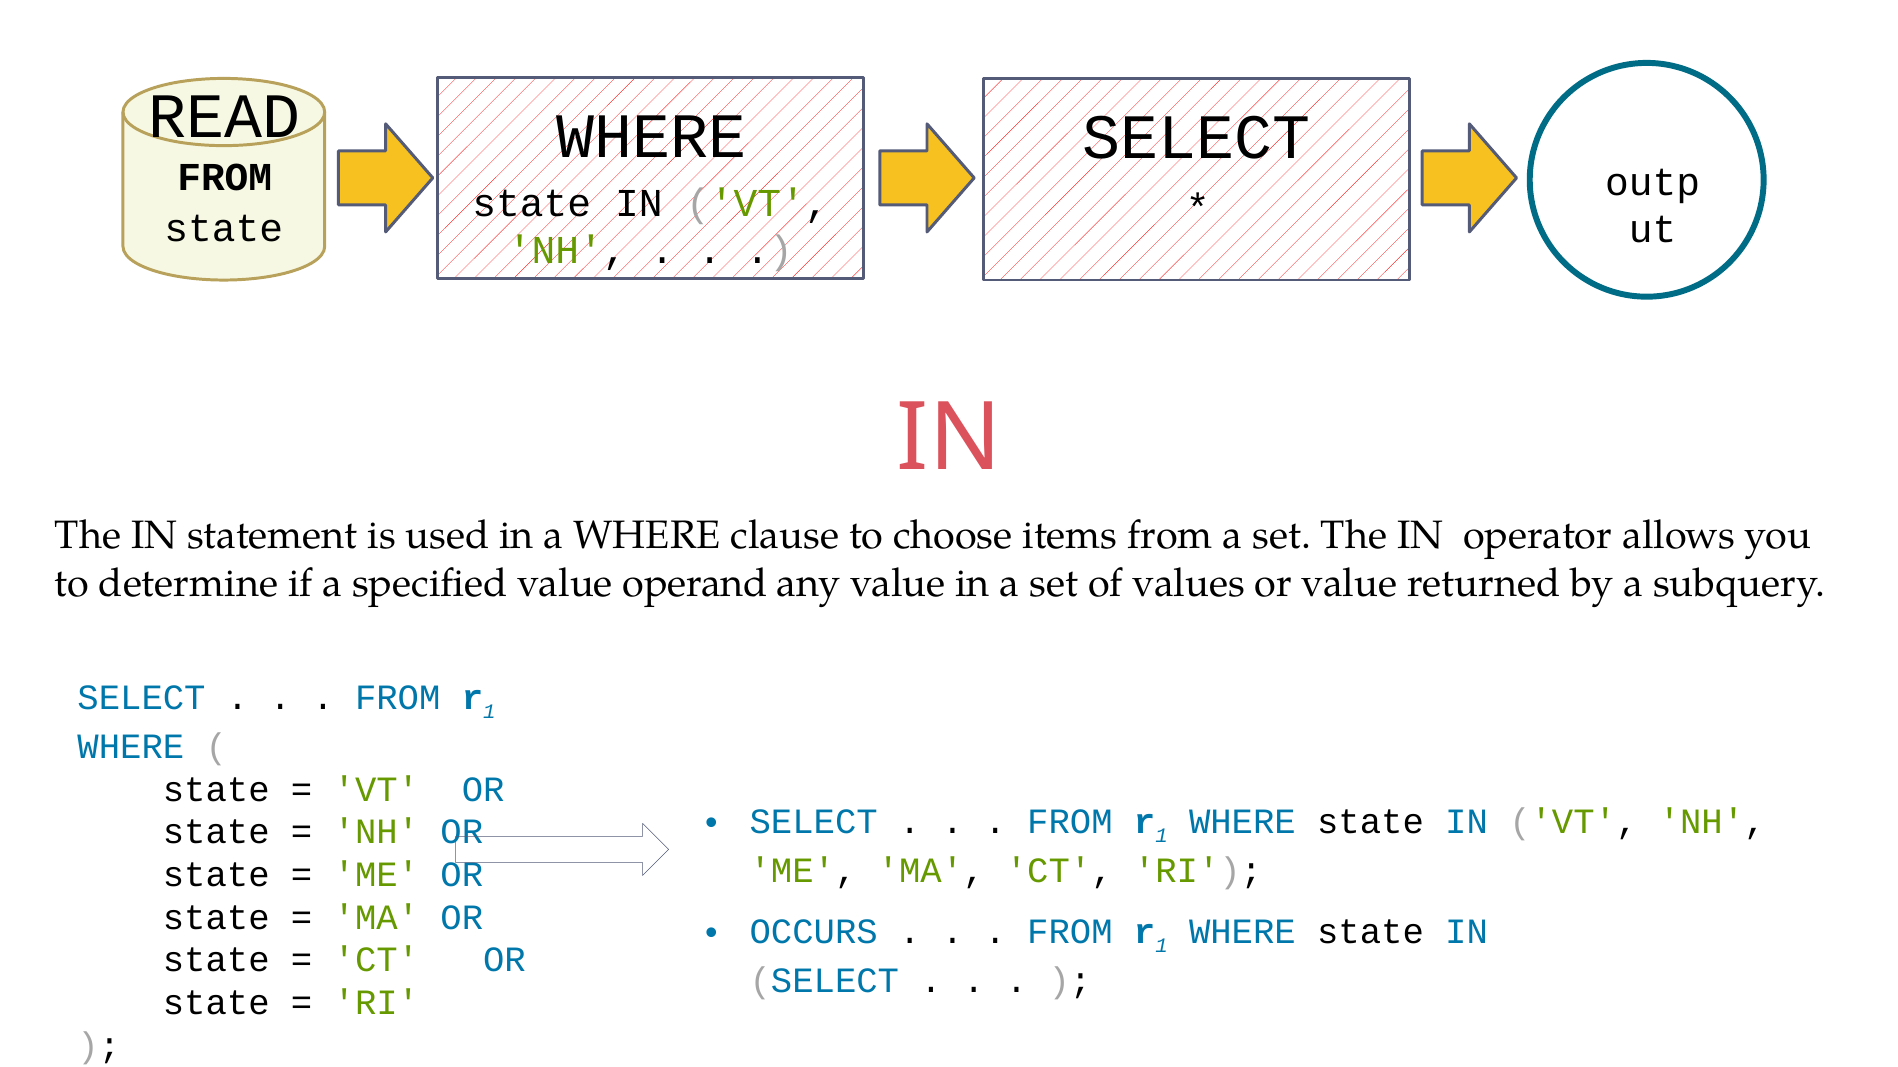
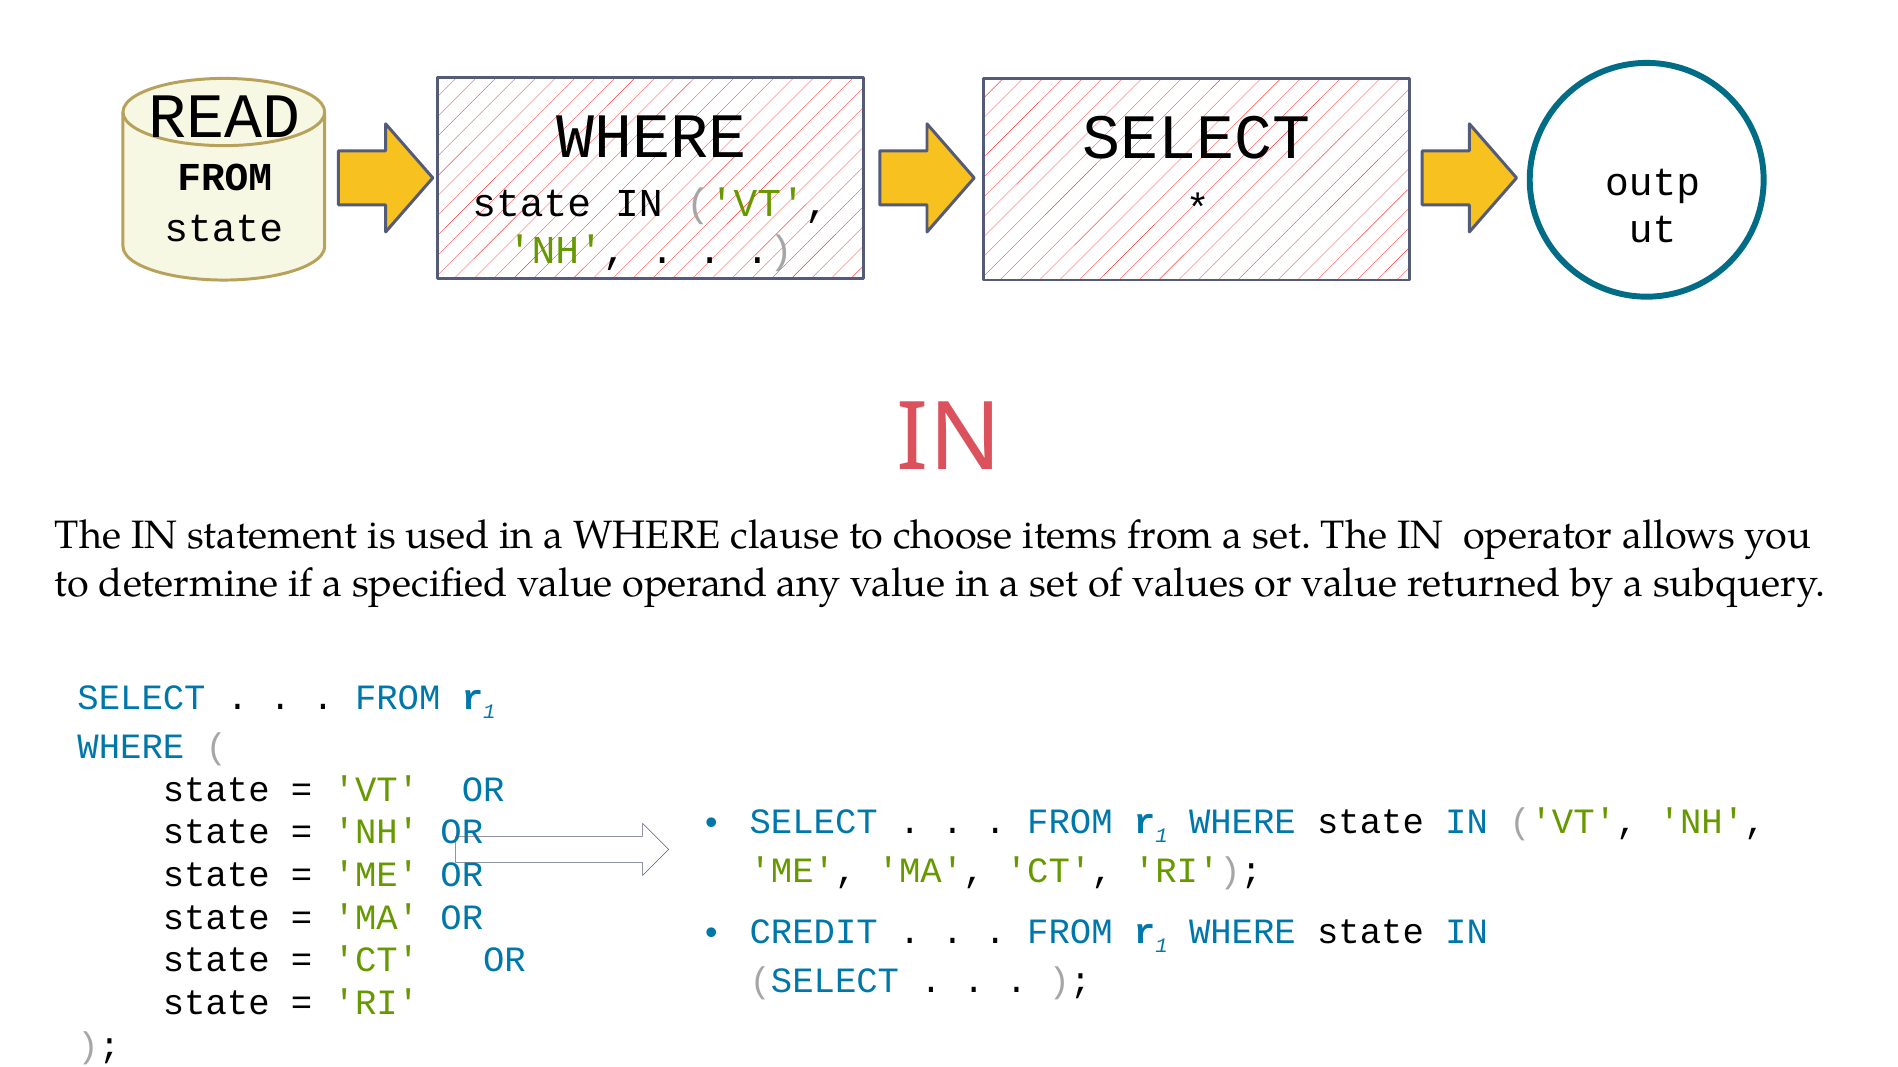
OCCURS: OCCURS -> CREDIT (814, 933)
